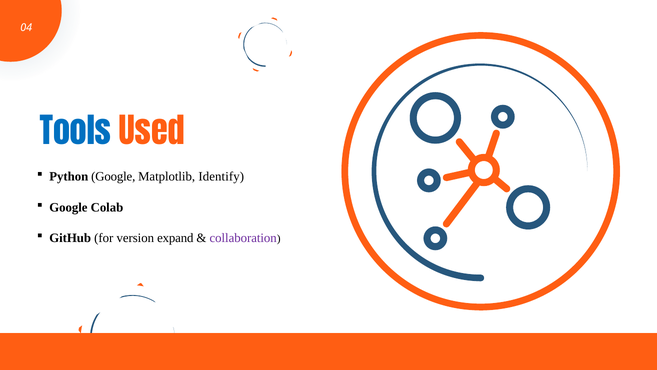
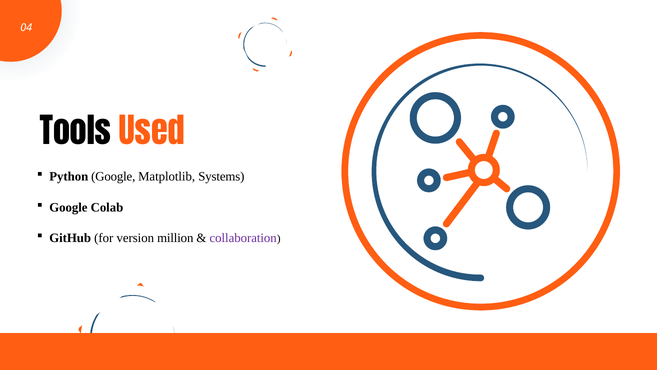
Tools colour: blue -> black (75, 133)
Identify: Identify -> Systems (221, 176)
expand: expand -> million (175, 238)
